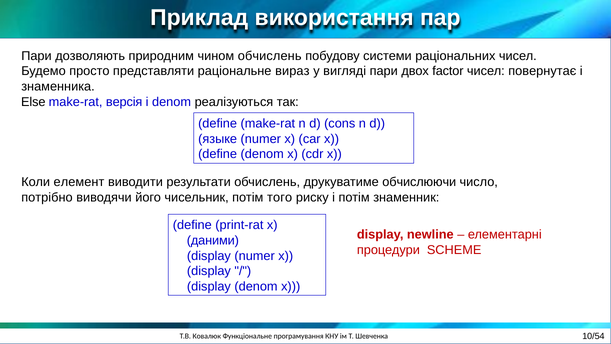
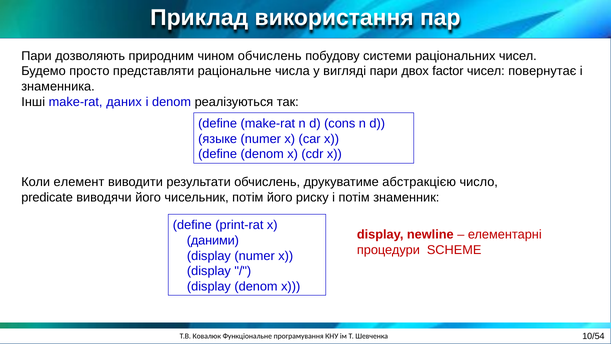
вираз: вираз -> числа (292, 71)
Else: Else -> Інші (33, 102)
версія: версія -> даних (124, 102)
обчислюючи: обчислюючи -> абстракцією (419, 182)
потрібно: потрібно -> predicate (47, 197)
потім того: того -> його (280, 197)
